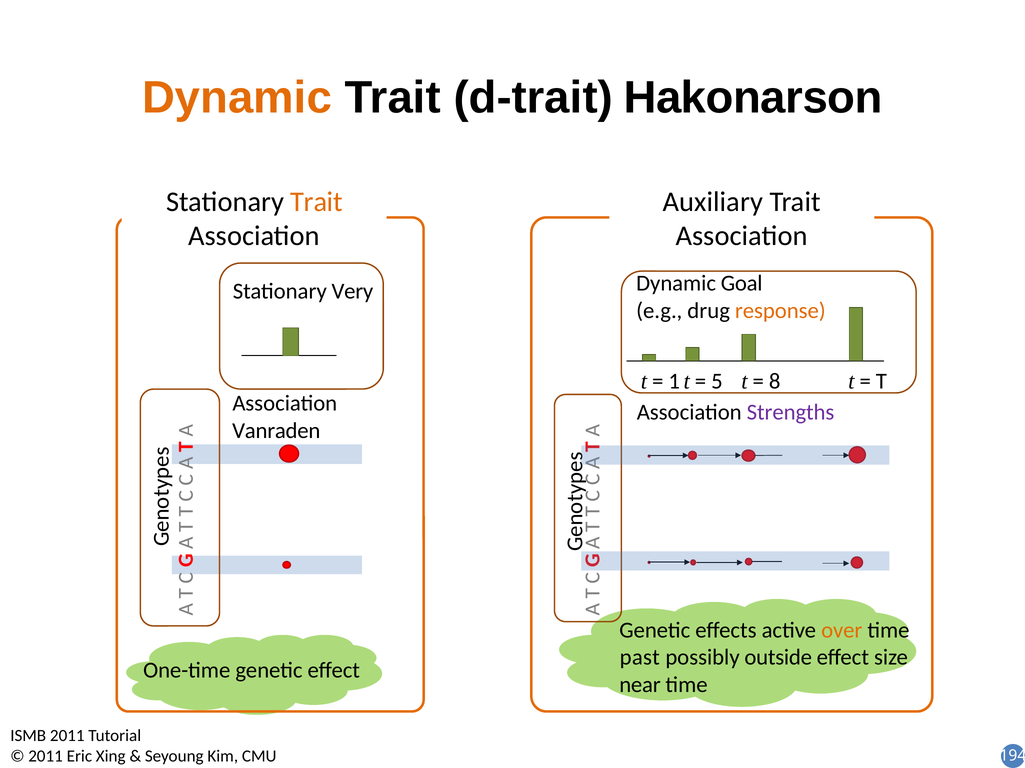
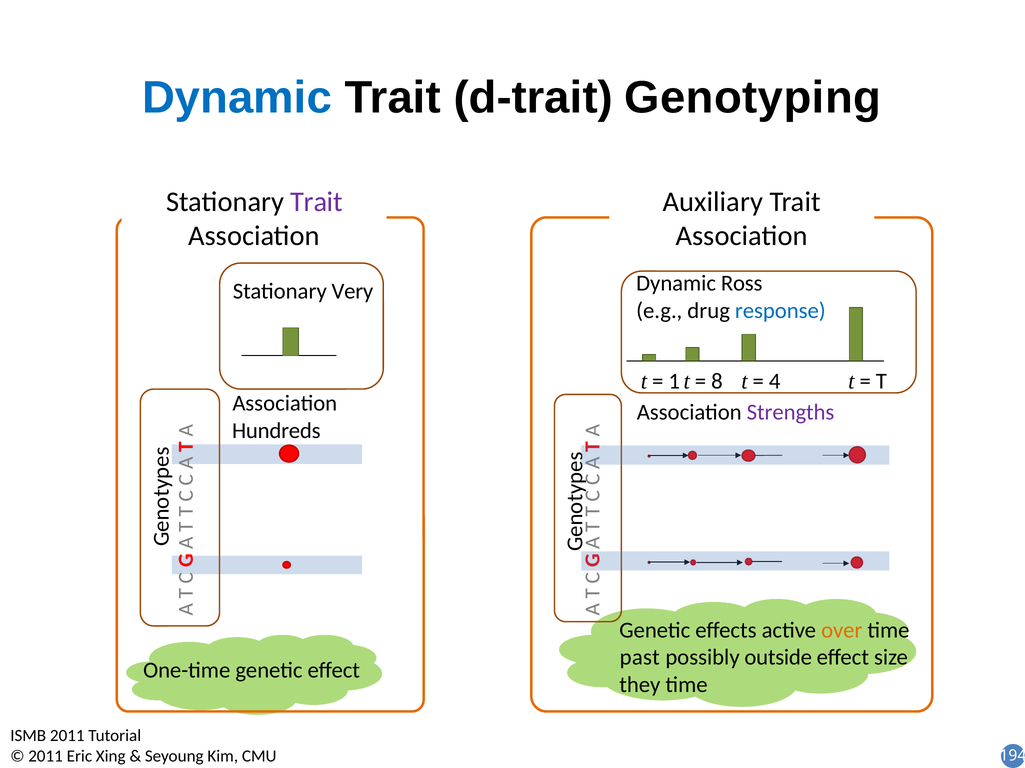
Dynamic colour: orange -> blue (237, 98)
Hakonarson: Hakonarson -> Genotyping (753, 98)
Trait colour: orange -> purple (317, 202)
Goal: Goal -> Ross (742, 284)
response colour: orange -> blue (780, 311)
5: 5 -> 8 (717, 382)
8: 8 -> 4 (775, 382)
Vanraden: Vanraden -> Hundreds (276, 431)
near: near -> they (640, 685)
